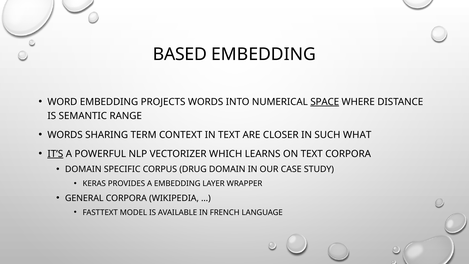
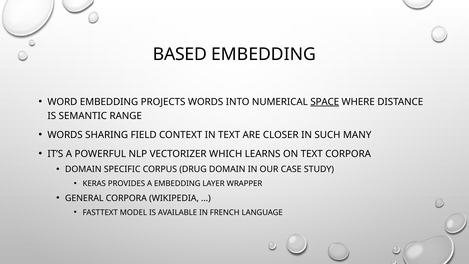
TERM: TERM -> FIELD (144, 135)
WHAT: WHAT -> MANY (357, 135)
IT’S underline: present -> none (55, 154)
